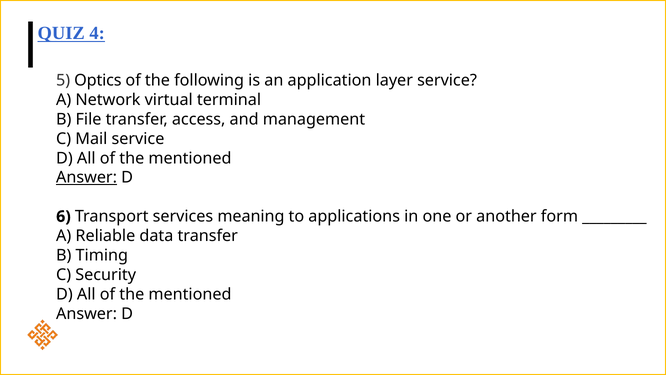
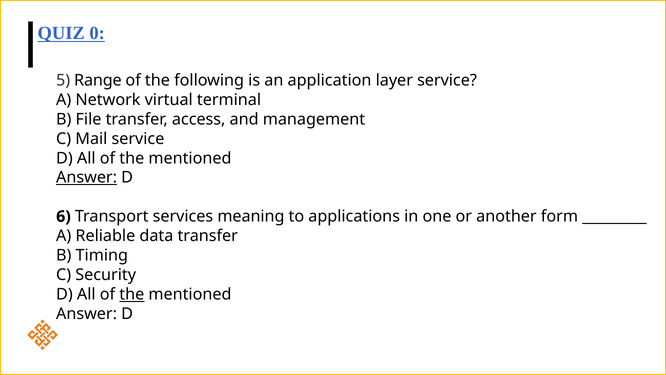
4: 4 -> 0 (97, 33)
Optics: Optics -> Range (98, 80)
the underline: none -> present (132, 294)
